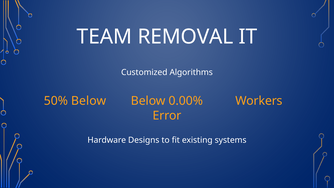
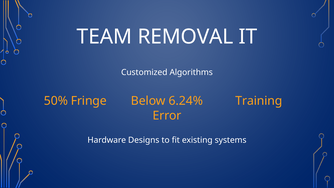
50% Below: Below -> Fringe (89, 101)
0.00%: 0.00% -> 6.24% (186, 101)
Workers: Workers -> Training (259, 101)
